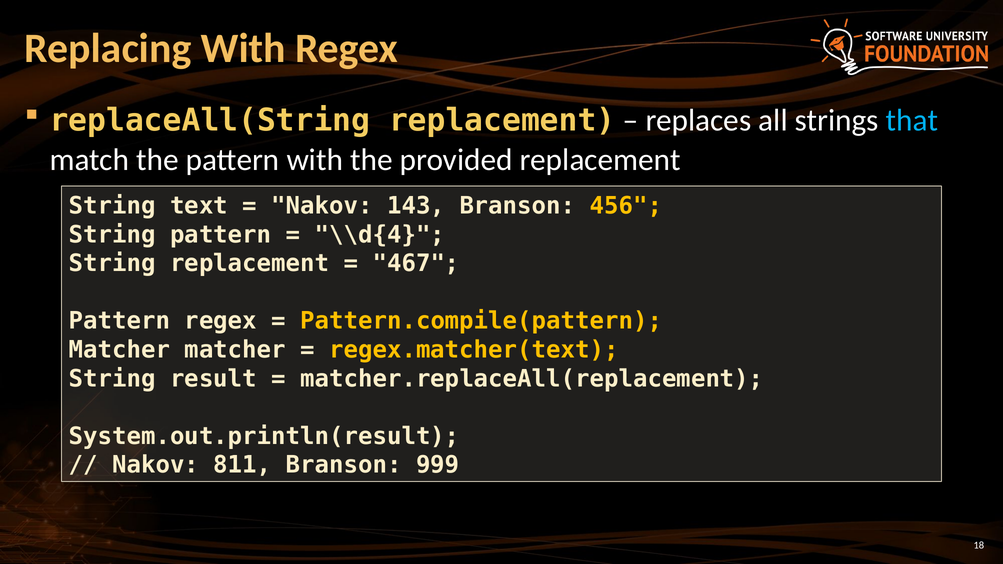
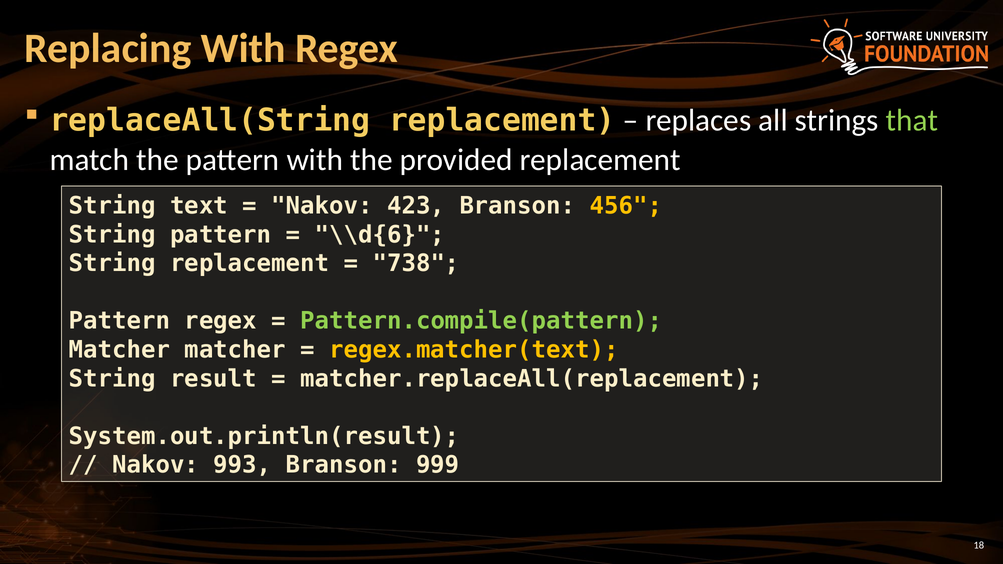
that colour: light blue -> light green (912, 121)
143: 143 -> 423 (416, 206)
\\d{4: \\d{4 -> \\d{6 (380, 235)
467: 467 -> 738 (416, 264)
Pattern.compile(pattern colour: yellow -> light green (481, 321)
811: 811 -> 993 (242, 465)
